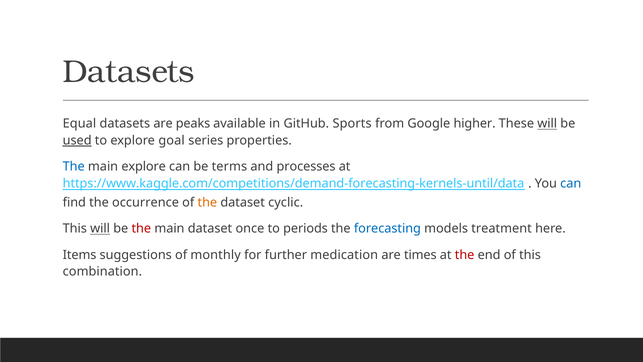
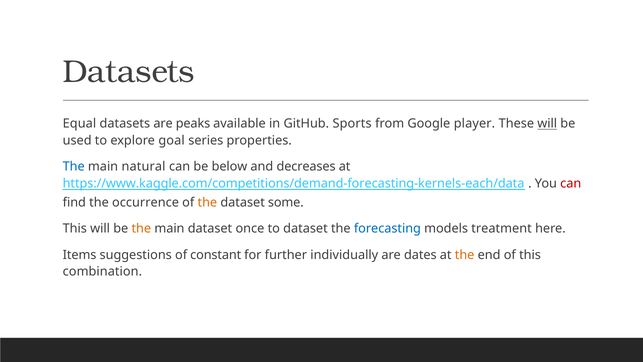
higher: higher -> player (474, 124)
used underline: present -> none (77, 140)
main explore: explore -> natural (144, 167)
terms: terms -> below (229, 167)
processes: processes -> decreases (306, 167)
https://www.kaggle.com/competitions/demand-forecasting-kernels-until/data: https://www.kaggle.com/competitions/demand-forecasting-kernels-until/data -> https://www.kaggle.com/competitions/demand-forecasting-kernels-each/data (294, 184)
can colour: blue -> red (571, 184)
cyclic: cyclic -> some (286, 202)
will underline: present -> none (100, 229)
the colour: red -> orange (141, 229)
to periods: periods -> dataset (305, 229)
monthly: monthly -> constant (216, 255)
medication: medication -> individually (344, 255)
times: times -> dates (420, 255)
the colour: red -> orange (465, 255)
